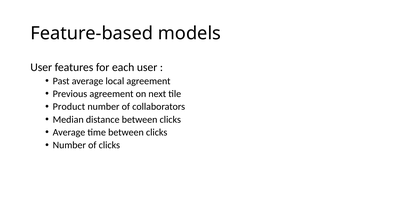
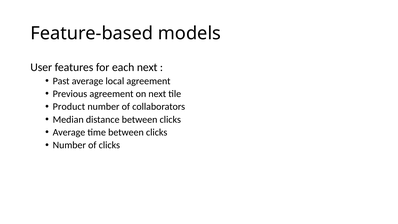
each user: user -> next (147, 67)
